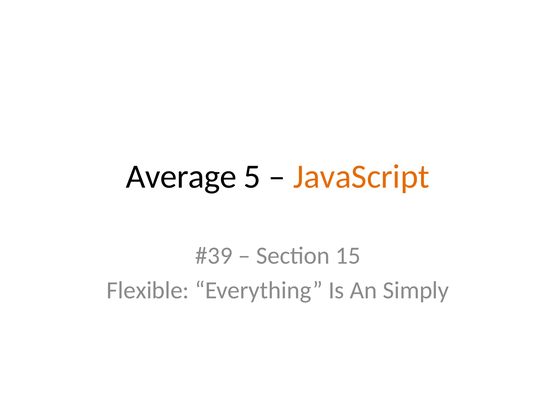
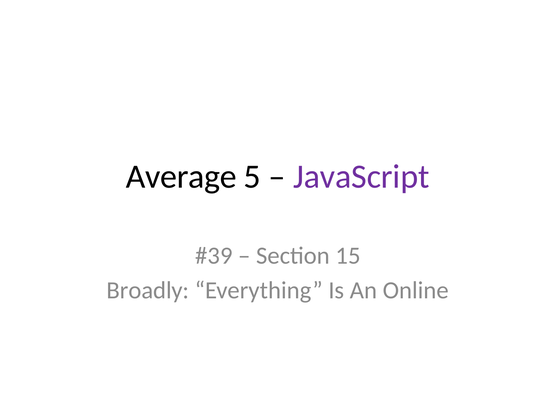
JavaScript colour: orange -> purple (361, 177)
Flexible: Flexible -> Broadly (148, 290)
Simply: Simply -> Online (416, 290)
